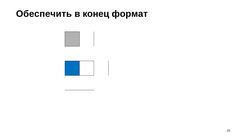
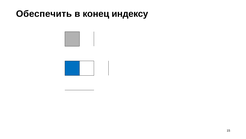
формат: формат -> индексу (130, 14)
